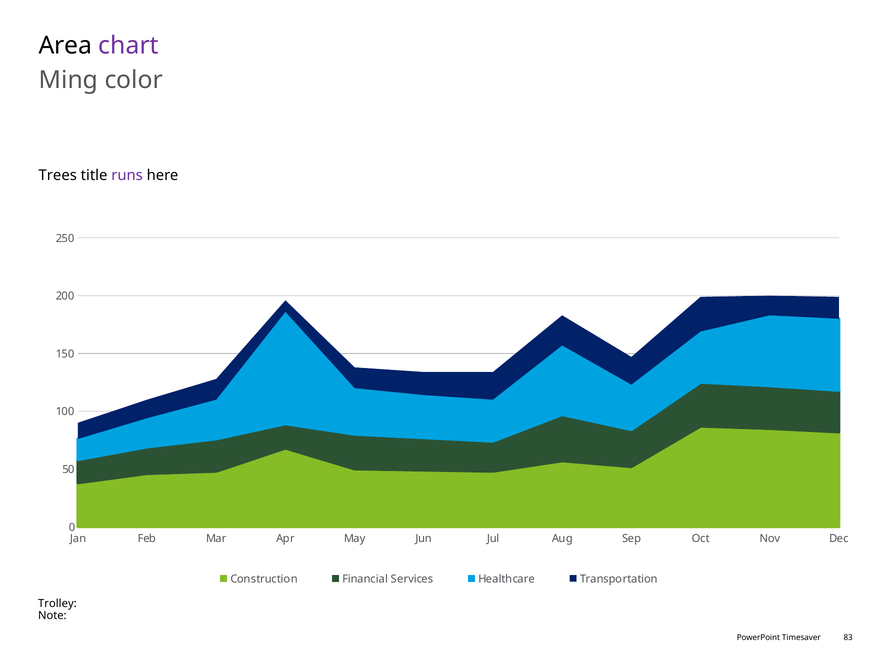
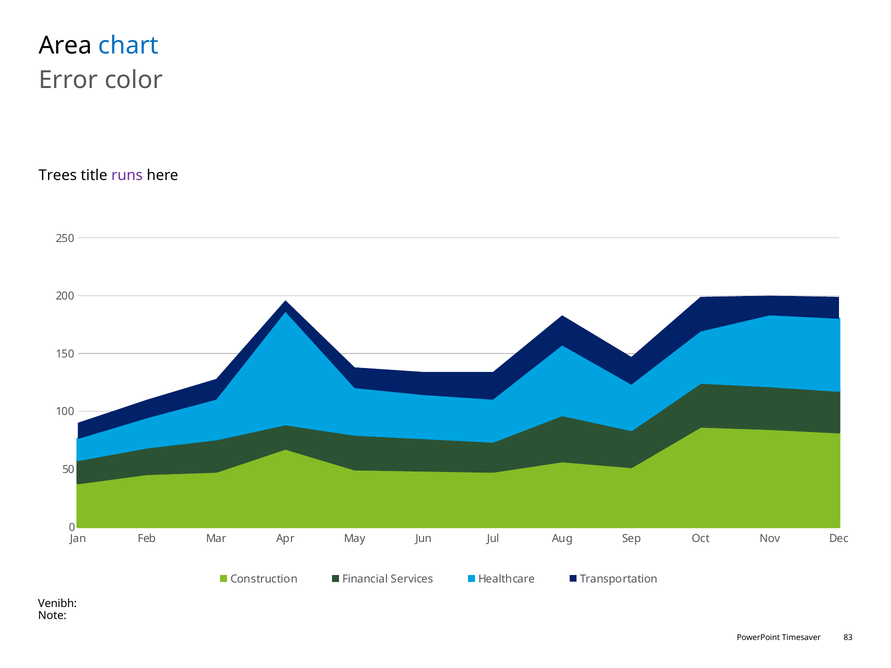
chart colour: purple -> blue (129, 45)
Ming: Ming -> Error (68, 80)
Trolley: Trolley -> Venibh (57, 604)
